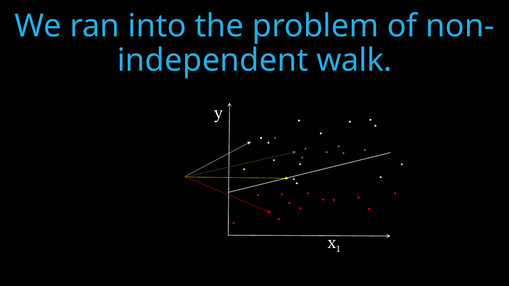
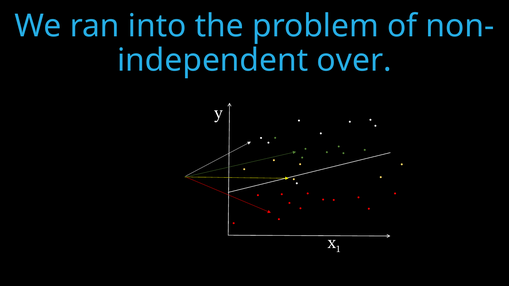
walk: walk -> over (354, 60)
